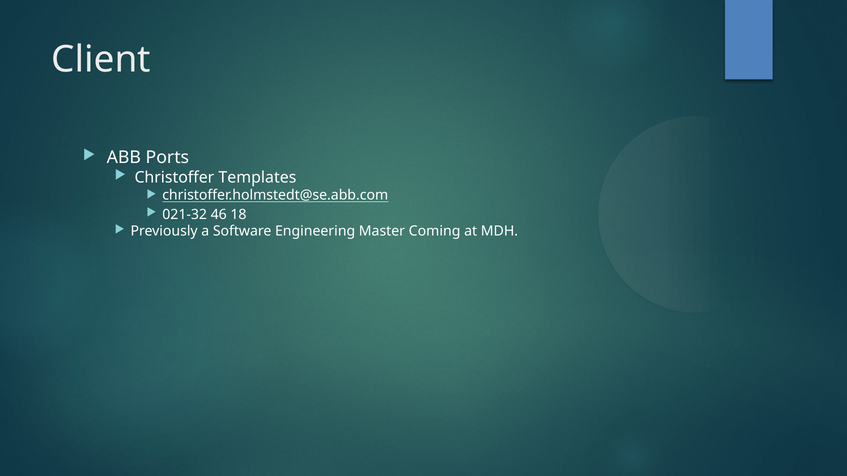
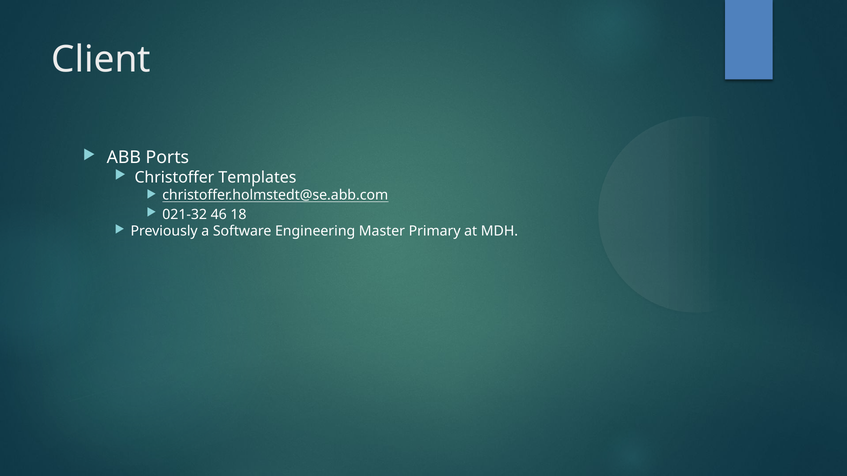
Coming: Coming -> Primary (435, 232)
